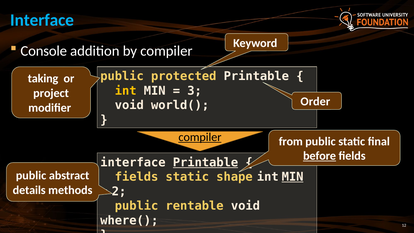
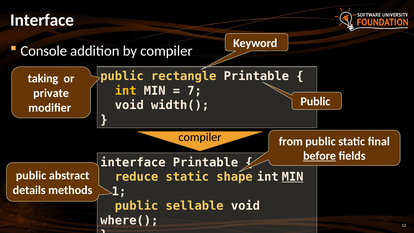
Interface colour: light blue -> white (42, 20)
protected: protected -> rectangle (184, 76)
3: 3 -> 7 (195, 91)
project: project -> private (51, 93)
Order: Order -> Public (315, 102)
world(: world( -> width( (180, 105)
compiler underline: present -> none (200, 137)
Printable underline: present -> none (206, 162)
fields: fields -> reduce (137, 177)
2: 2 -> 1 (119, 191)
rentable: rentable -> sellable (195, 206)
